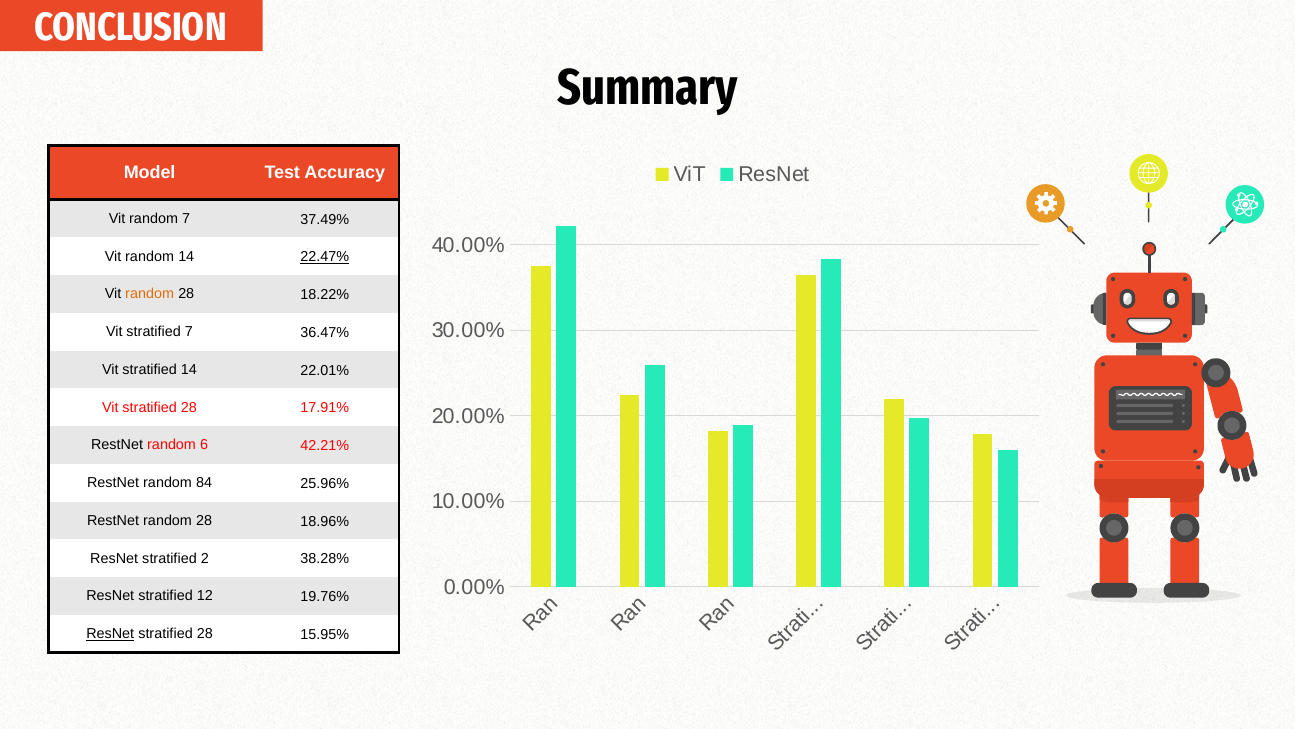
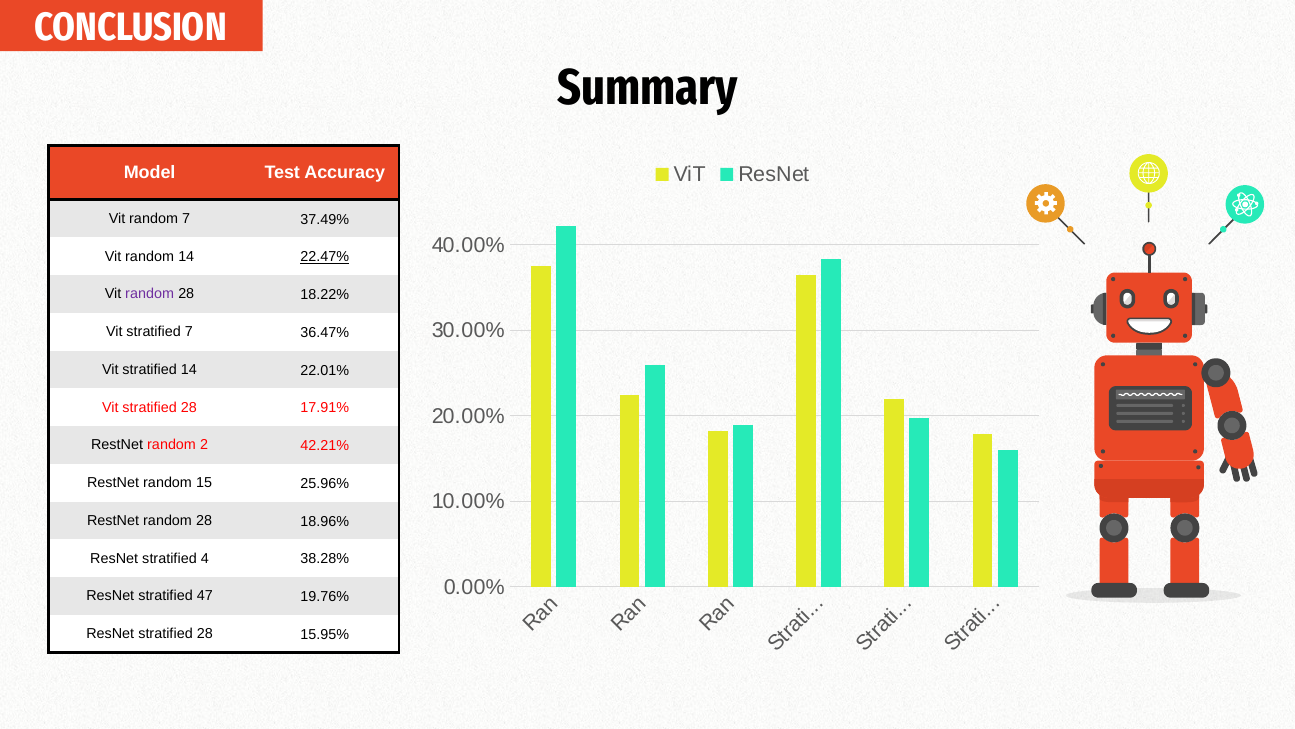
random colour: orange -> purple (150, 294)
6: 6 -> 2 (204, 445)
84: 84 -> 15 (204, 483)
2: 2 -> 4 (205, 558)
12: 12 -> 47 (205, 596)
ResNet underline: present -> none (110, 634)
